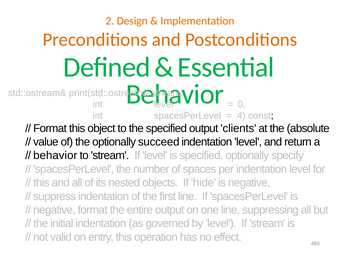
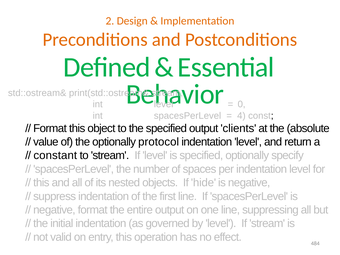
succeed: succeed -> protocol (159, 142)
behavior: behavior -> constant (55, 155)
